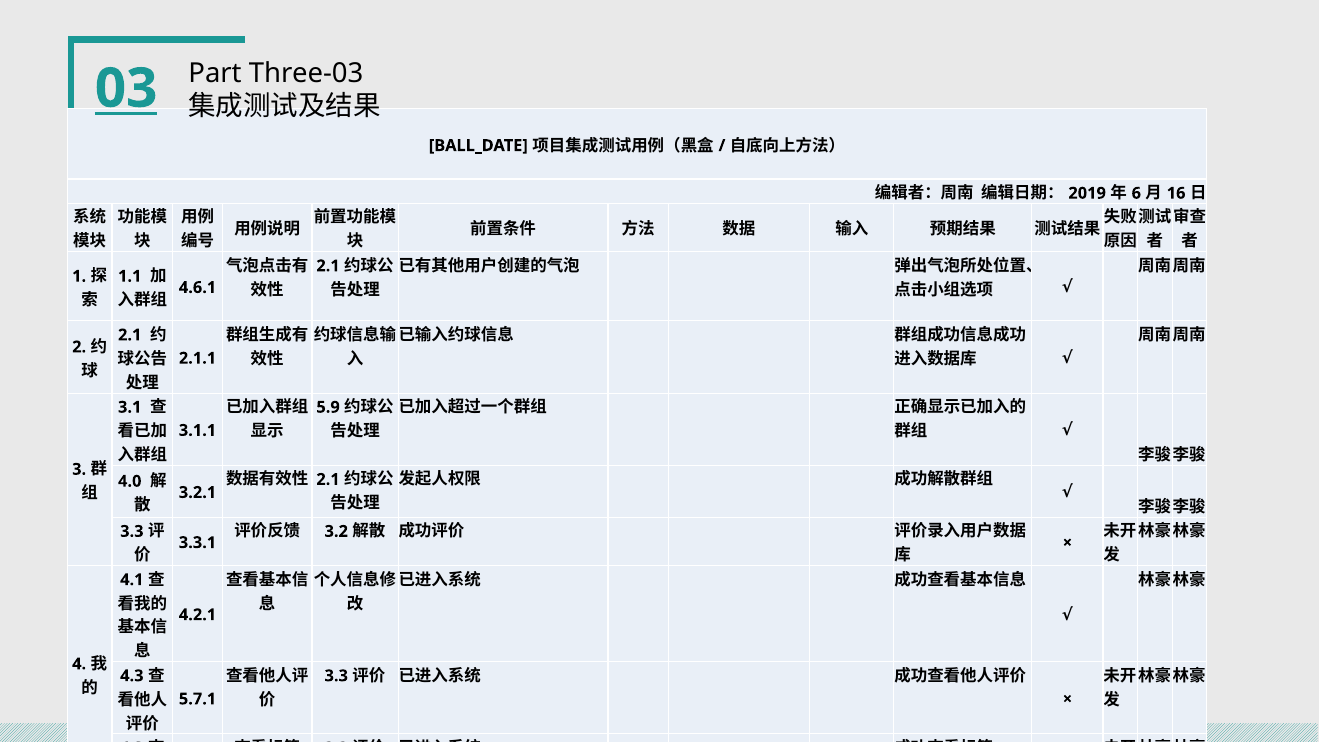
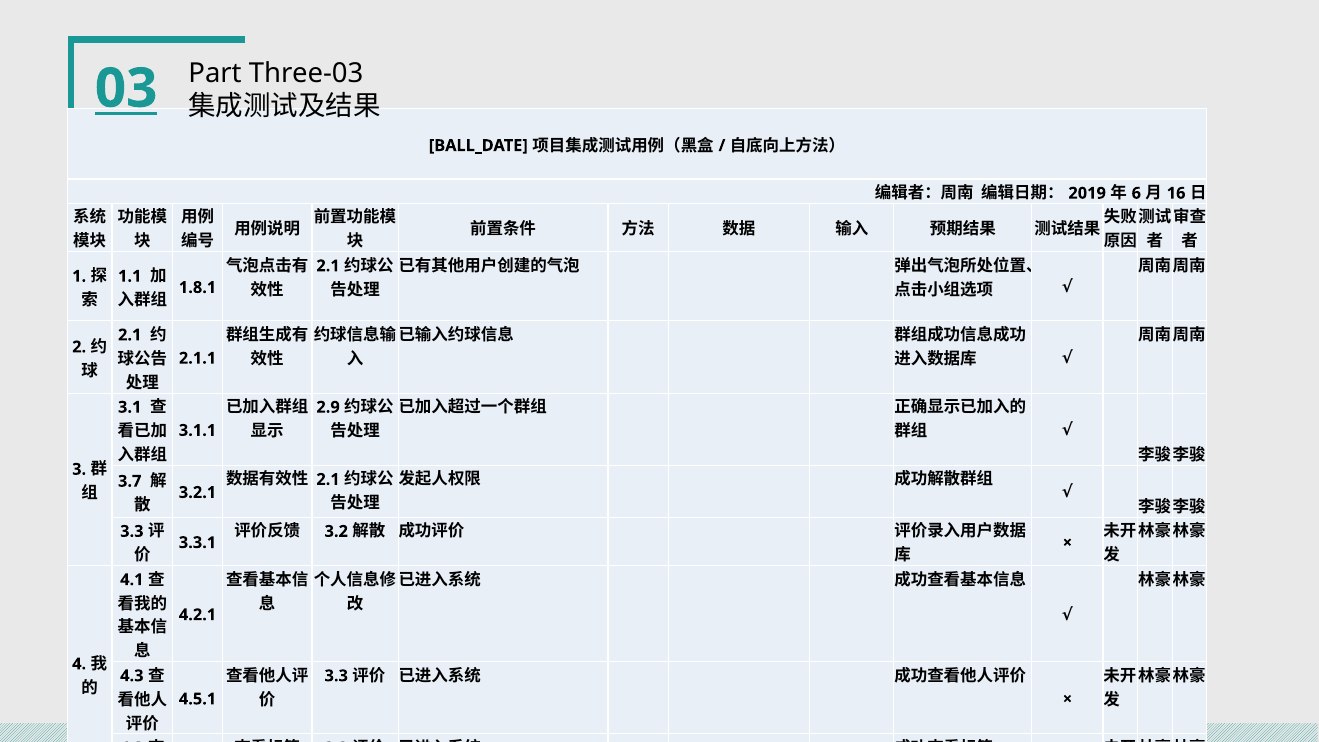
4.6.1: 4.6.1 -> 1.8.1 (198, 287)
5.9: 5.9 -> 2.9 (328, 407)
4.0: 4.0 -> 3.7 (130, 481)
5.7.1: 5.7.1 -> 4.5.1 (198, 699)
